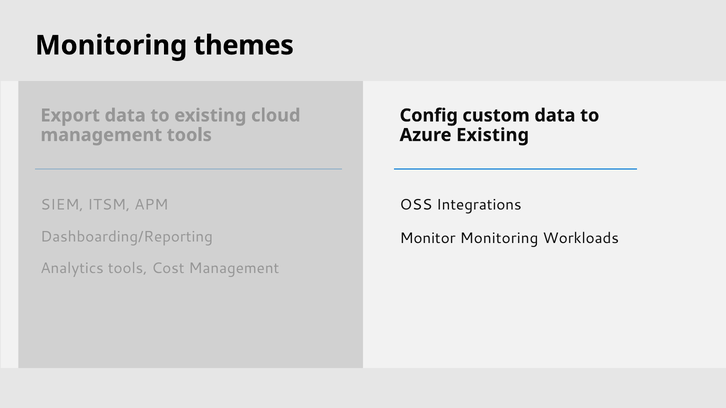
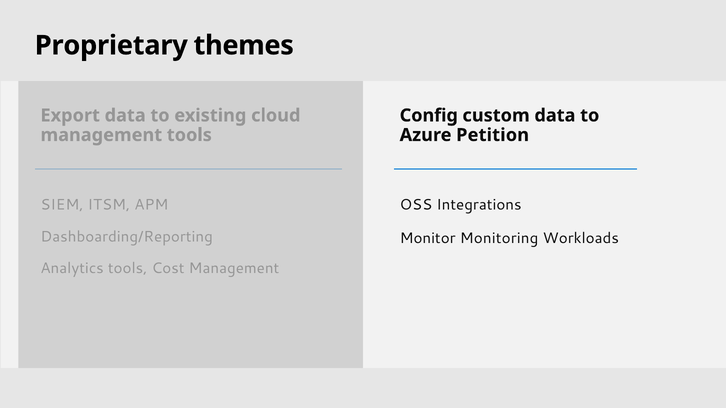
Monitoring: Monitoring -> Proprietary (111, 45)
Azure Existing: Existing -> Petition (493, 135)
